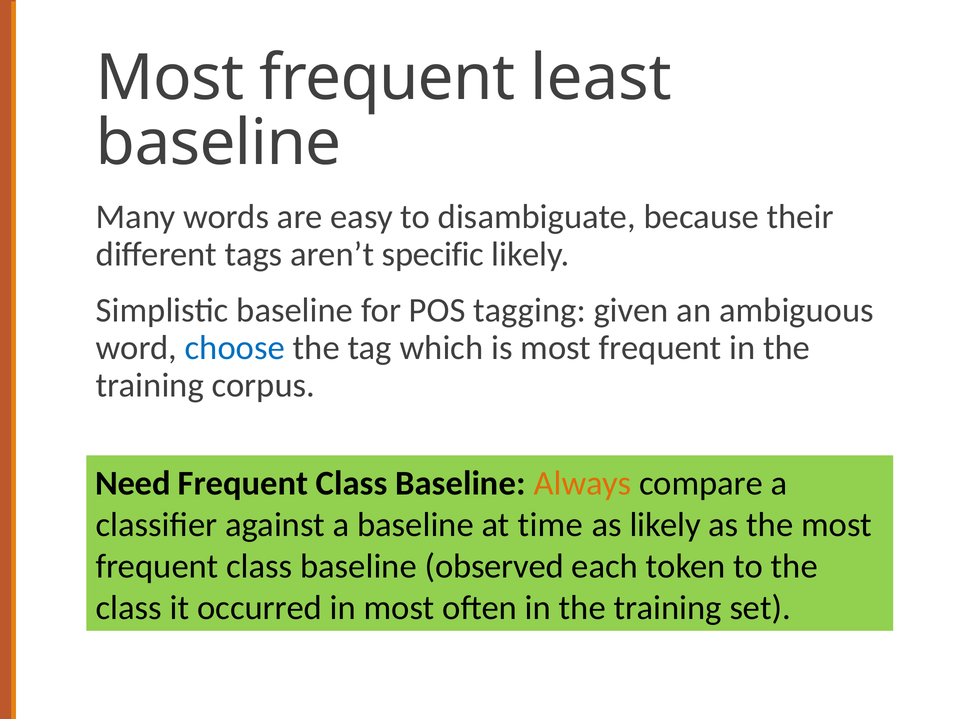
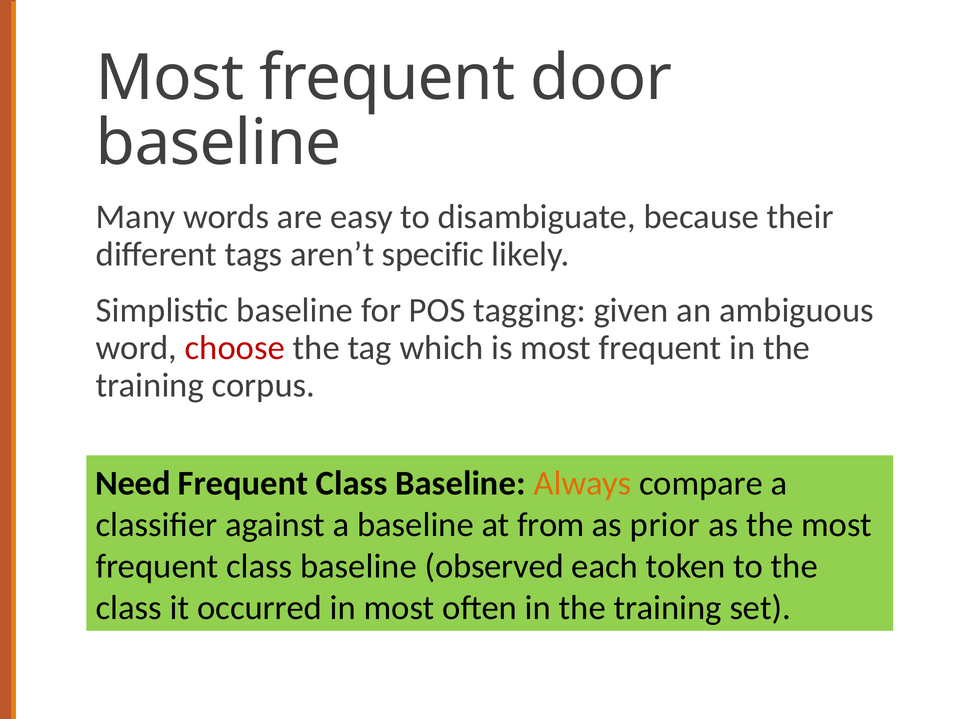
least: least -> door (601, 78)
choose colour: blue -> red (235, 348)
time: time -> from (551, 525)
as likely: likely -> prior (665, 525)
